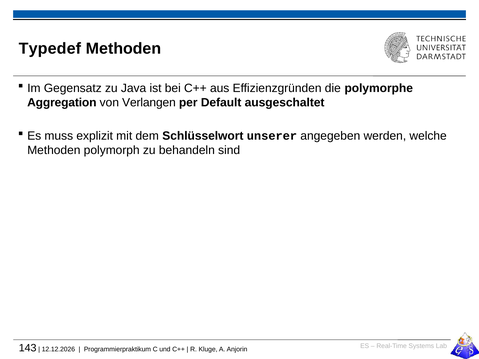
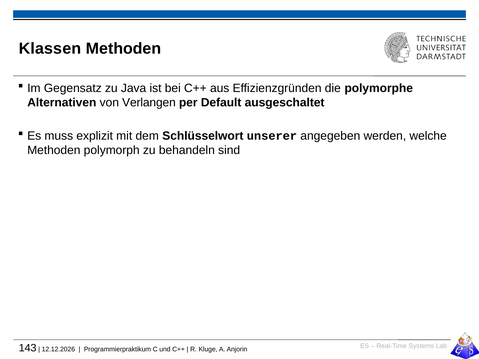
Typedef: Typedef -> Klassen (50, 49)
Aggregation: Aggregation -> Alternativen (62, 103)
